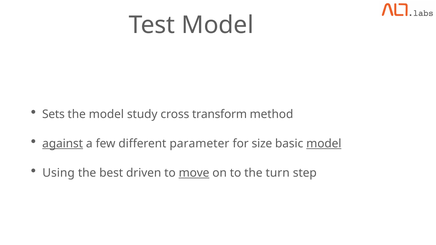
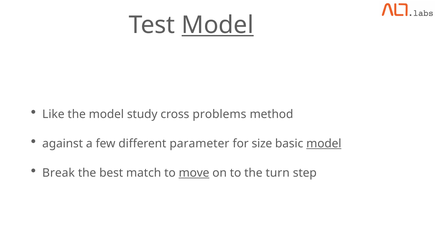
Model underline: none -> present (218, 25)
Sets: Sets -> Like (53, 114)
transform: transform -> problems (219, 114)
against underline: present -> none (63, 144)
Using: Using -> Break (59, 173)
driven: driven -> match (144, 173)
